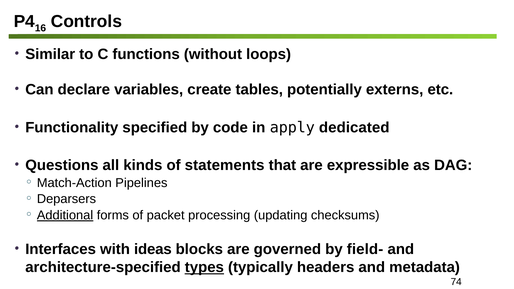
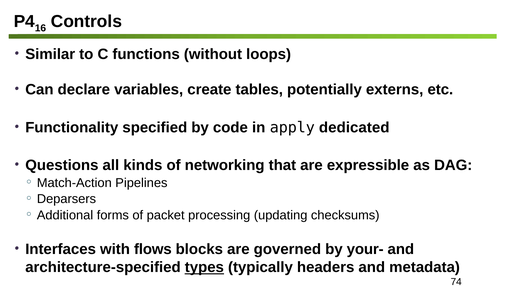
statements: statements -> networking (225, 165)
Additional underline: present -> none (65, 215)
ideas: ideas -> flows (153, 249)
field-: field- -> your- (365, 249)
